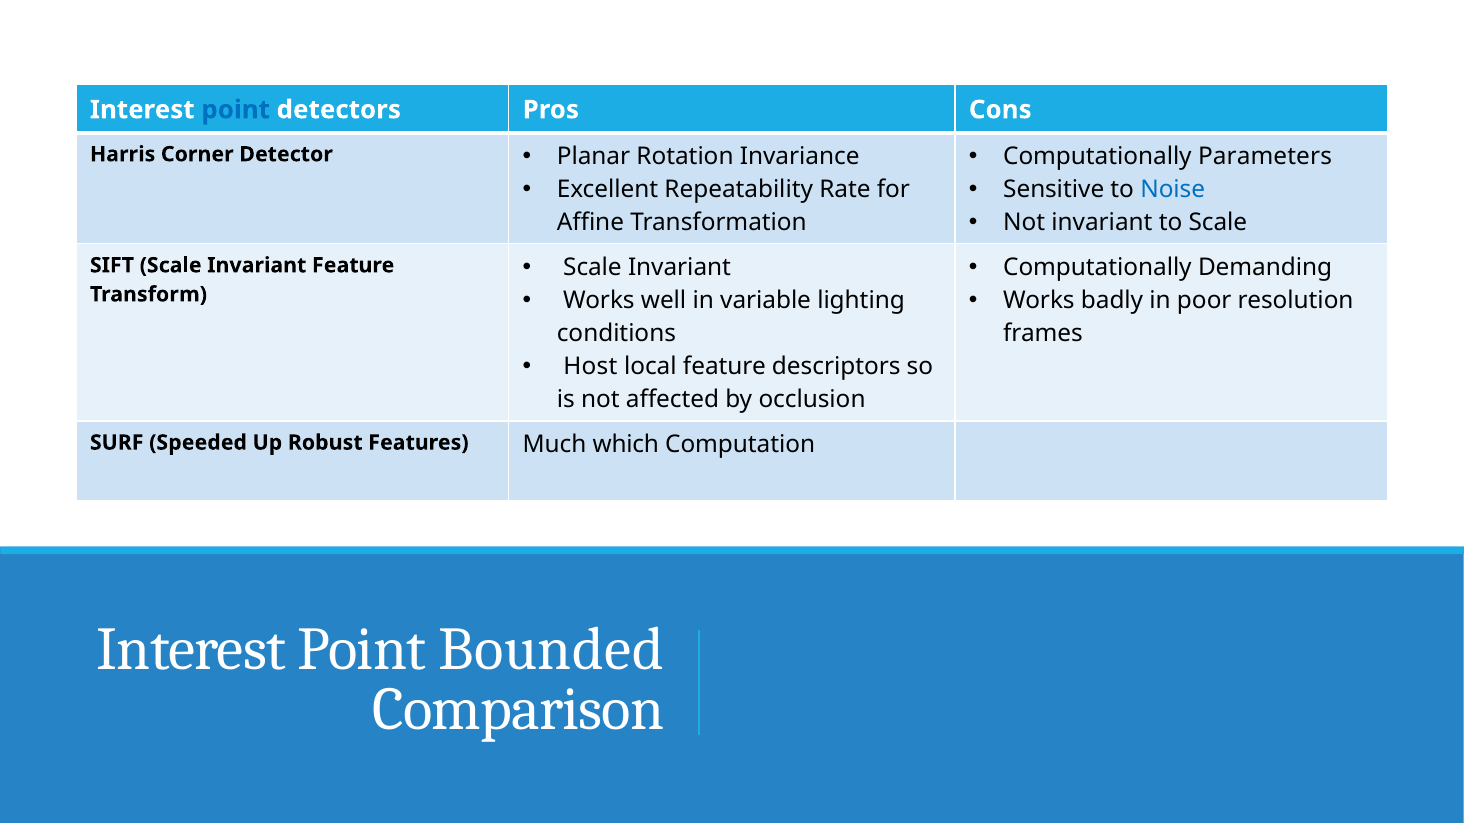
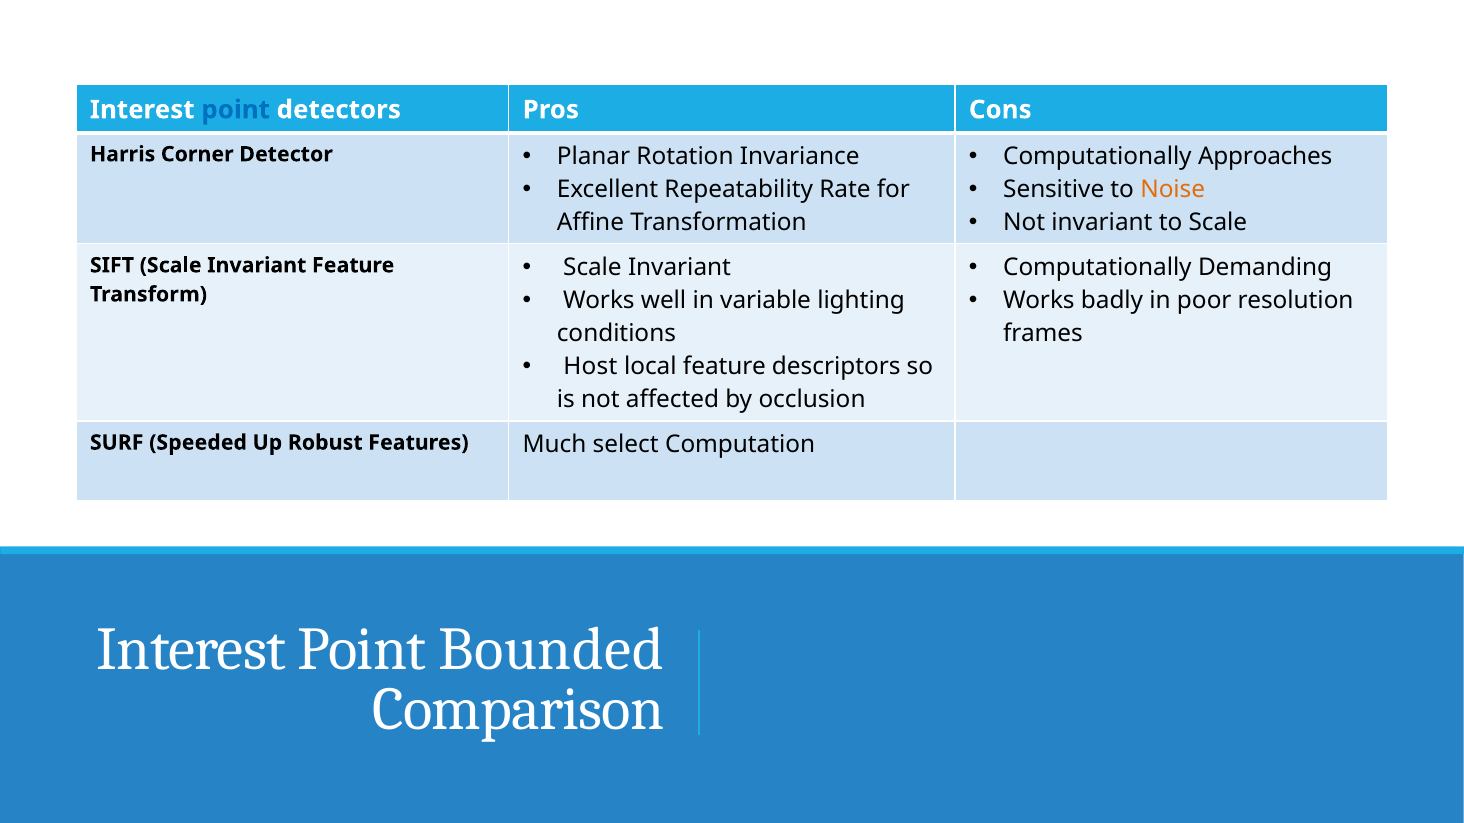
Parameters: Parameters -> Approaches (1265, 156)
Noise colour: blue -> orange (1173, 190)
which: which -> select (626, 445)
